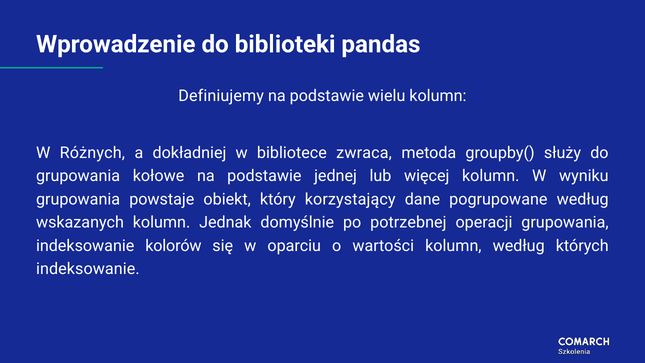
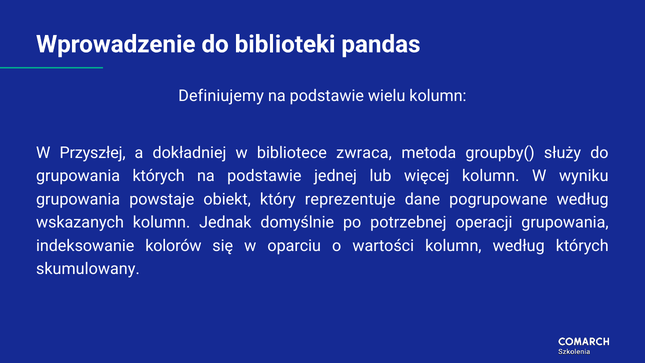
Różnych: Różnych -> Przyszłej (93, 153)
grupowania kołowe: kołowe -> których (159, 176)
korzystający: korzystający -> reprezentuje (350, 199)
indeksowanie: indeksowanie -> skumulowany (88, 269)
